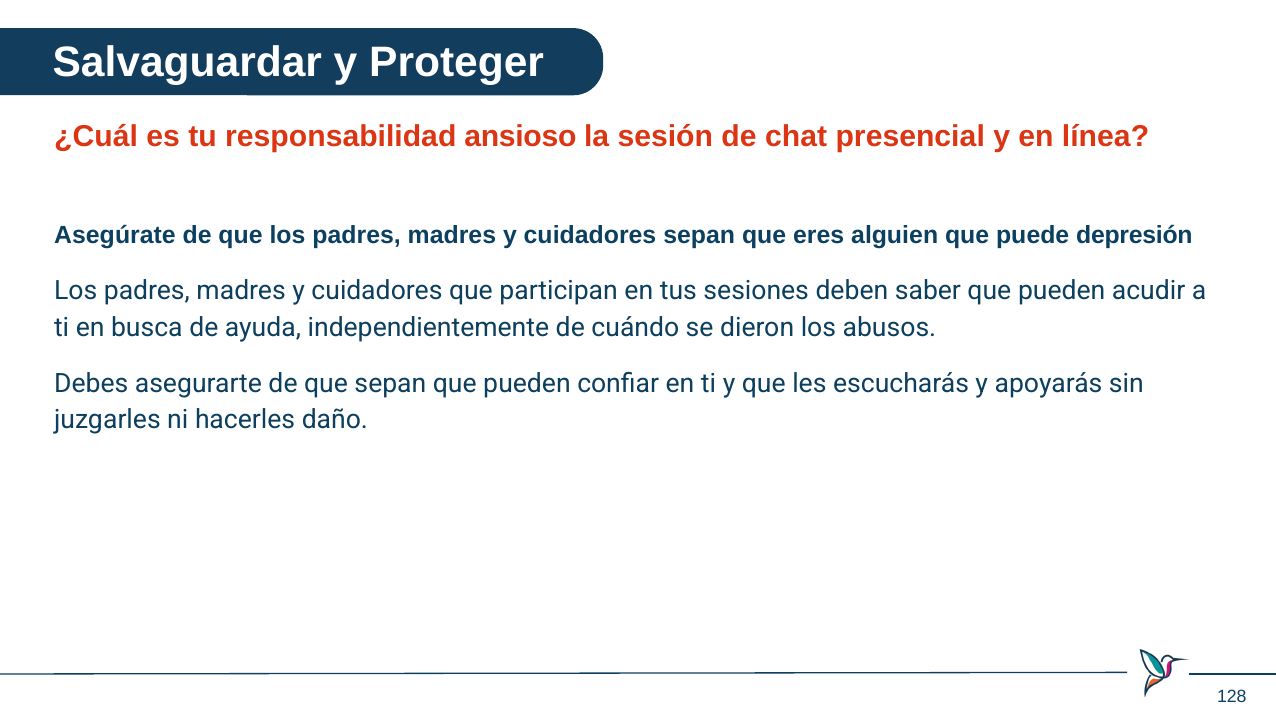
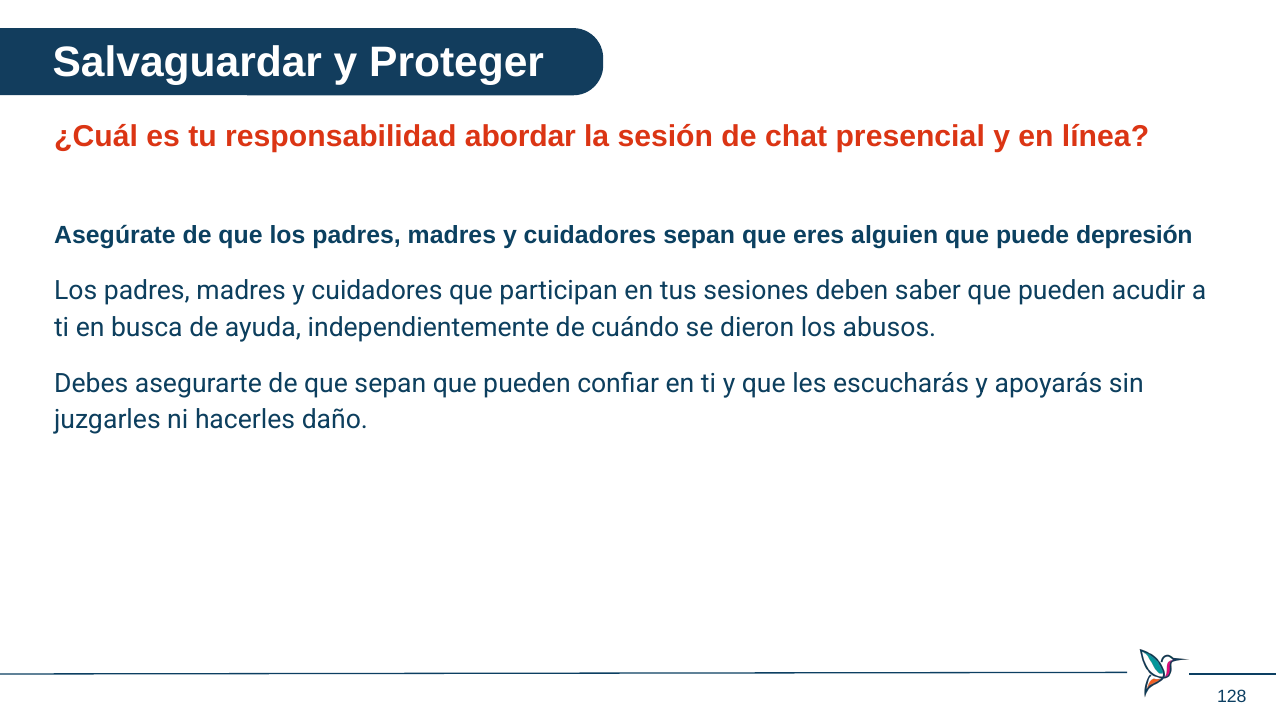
ansioso: ansioso -> abordar (520, 137)
